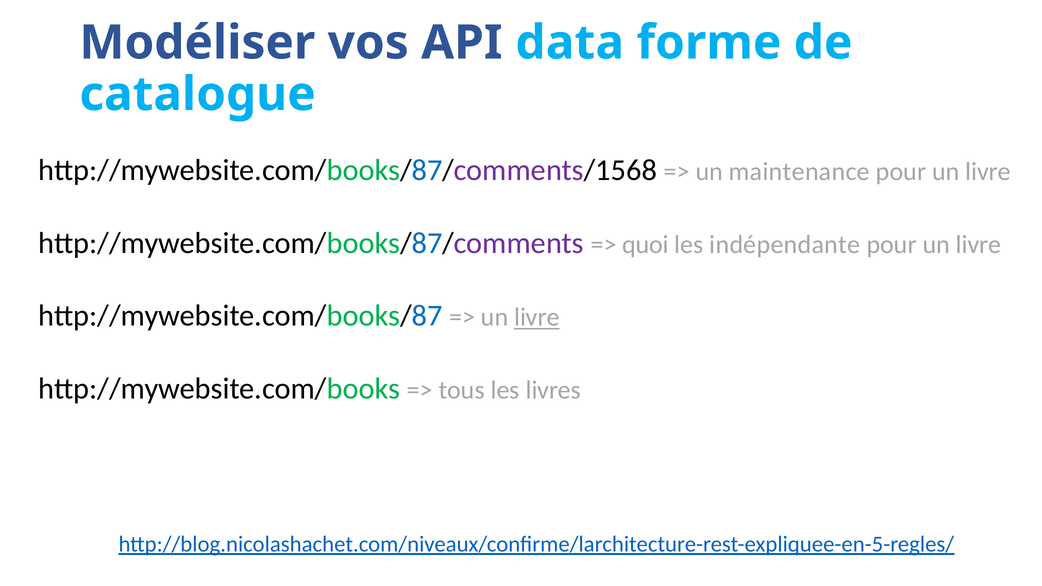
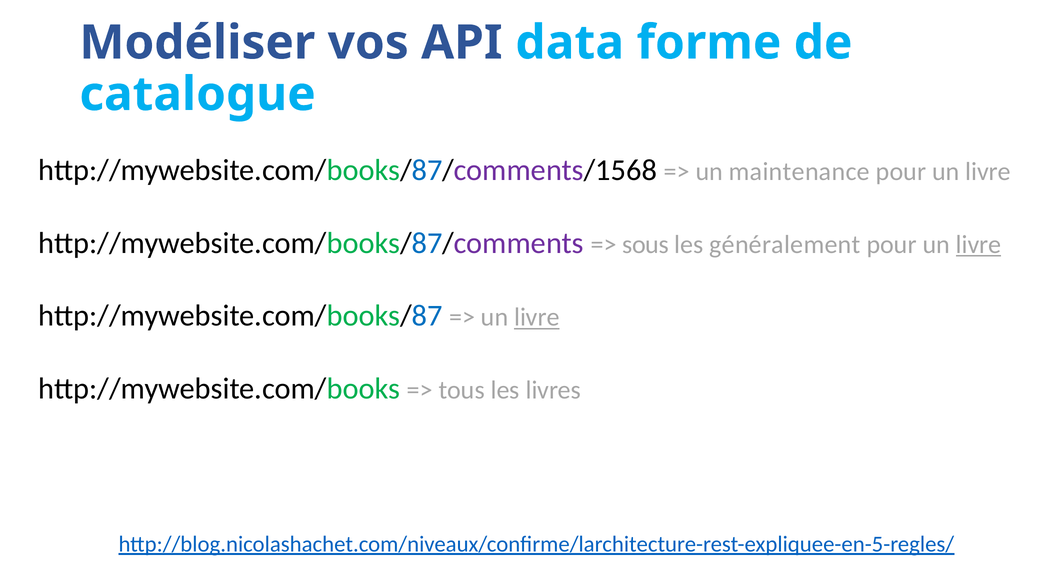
quoi: quoi -> sous (646, 244)
indépendante: indépendante -> généralement (785, 244)
livre underline: none -> present (979, 244)
